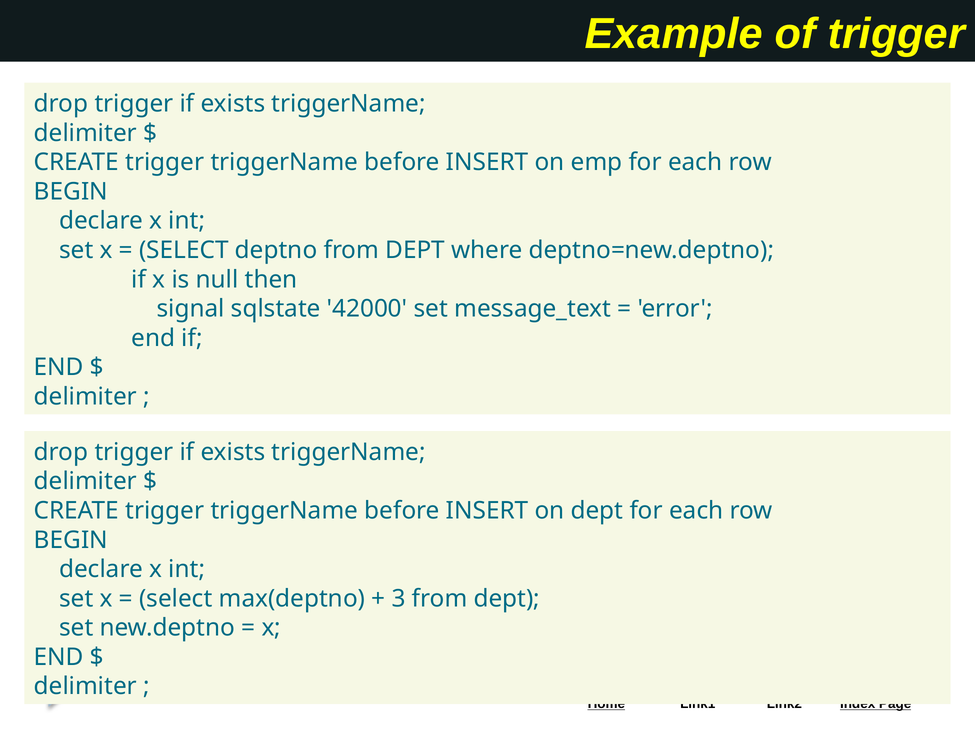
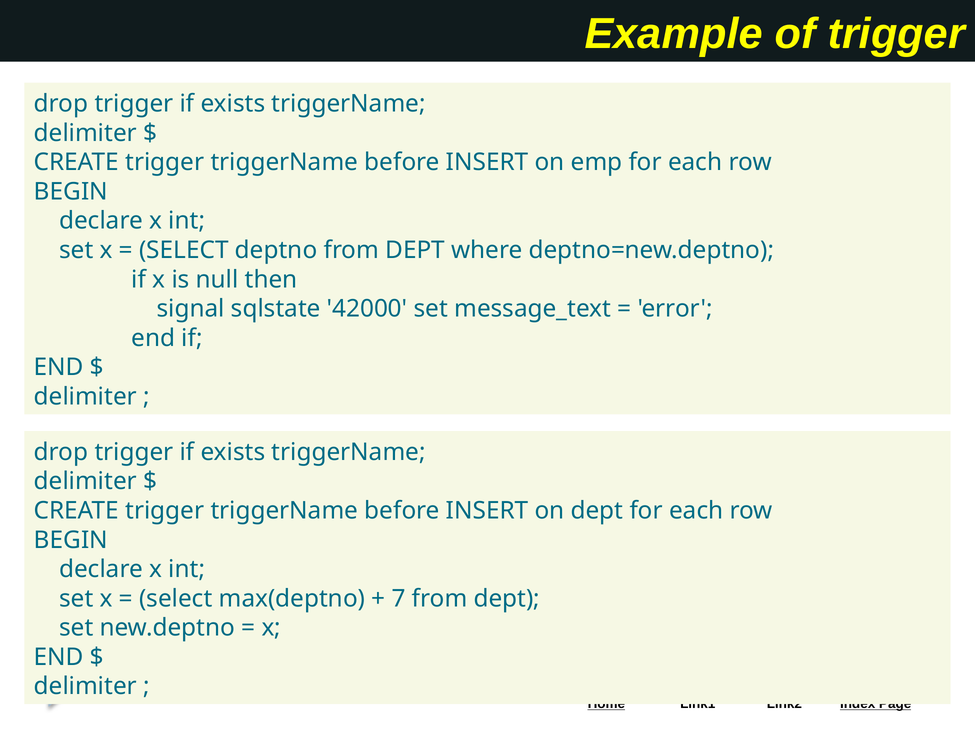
3: 3 -> 7 (399, 598)
